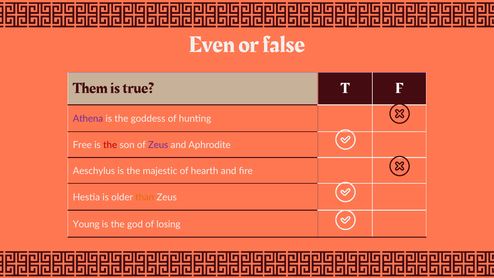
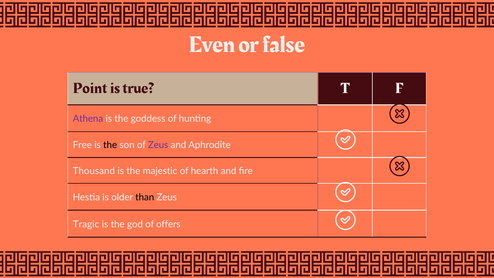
Them: Them -> Point (90, 88)
the colour: red -> black (110, 145)
Aeschylus: Aeschylus -> Thousand (94, 171)
than colour: orange -> black (145, 197)
Young: Young -> Tragic (86, 224)
losing: losing -> offers (168, 224)
